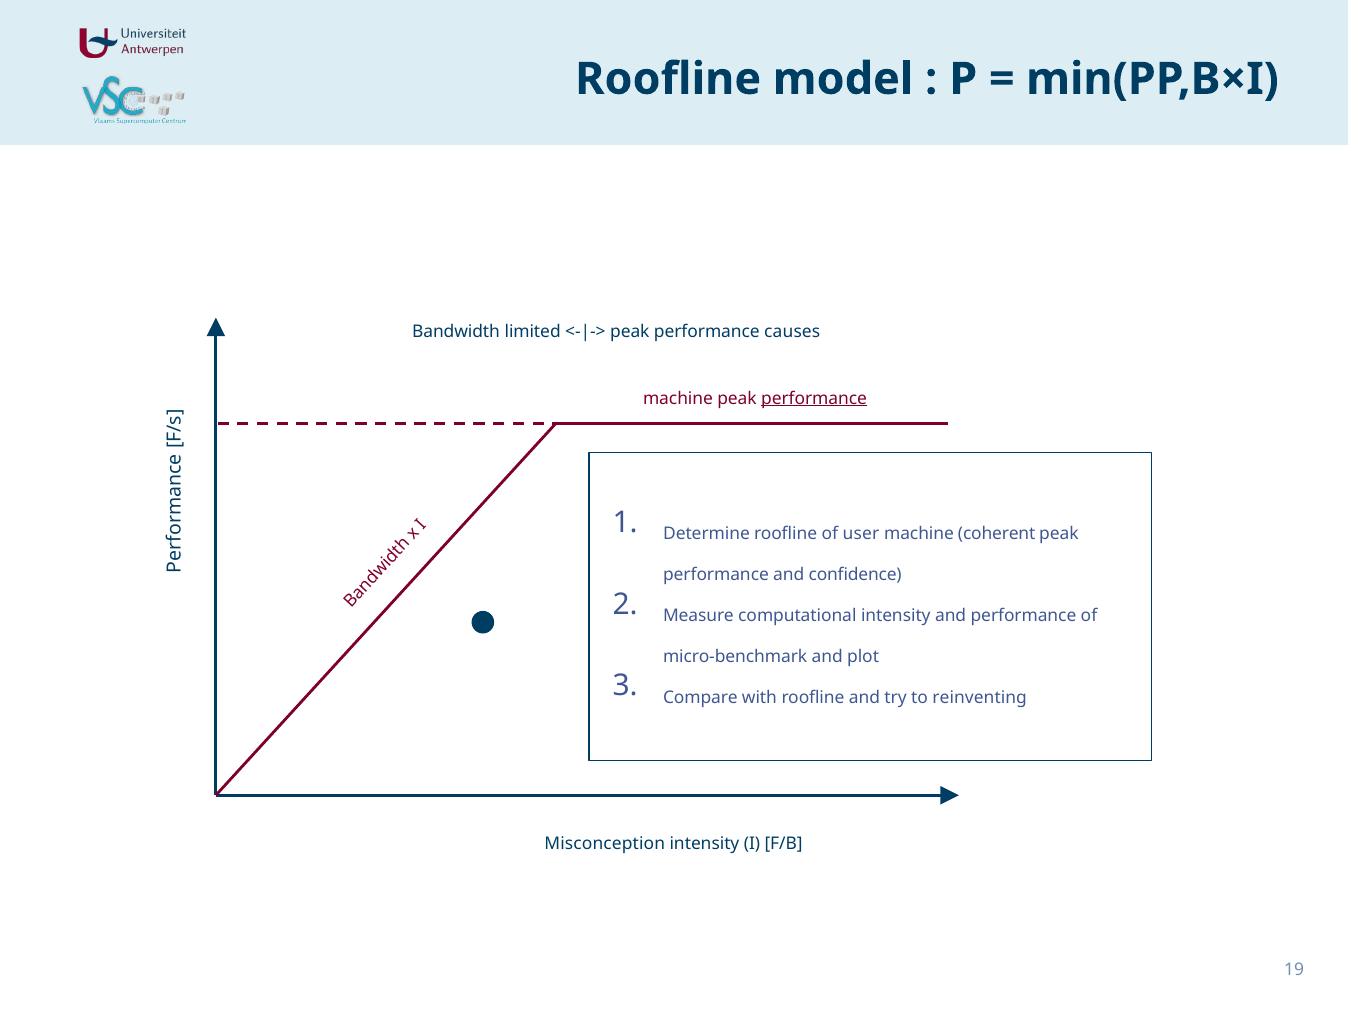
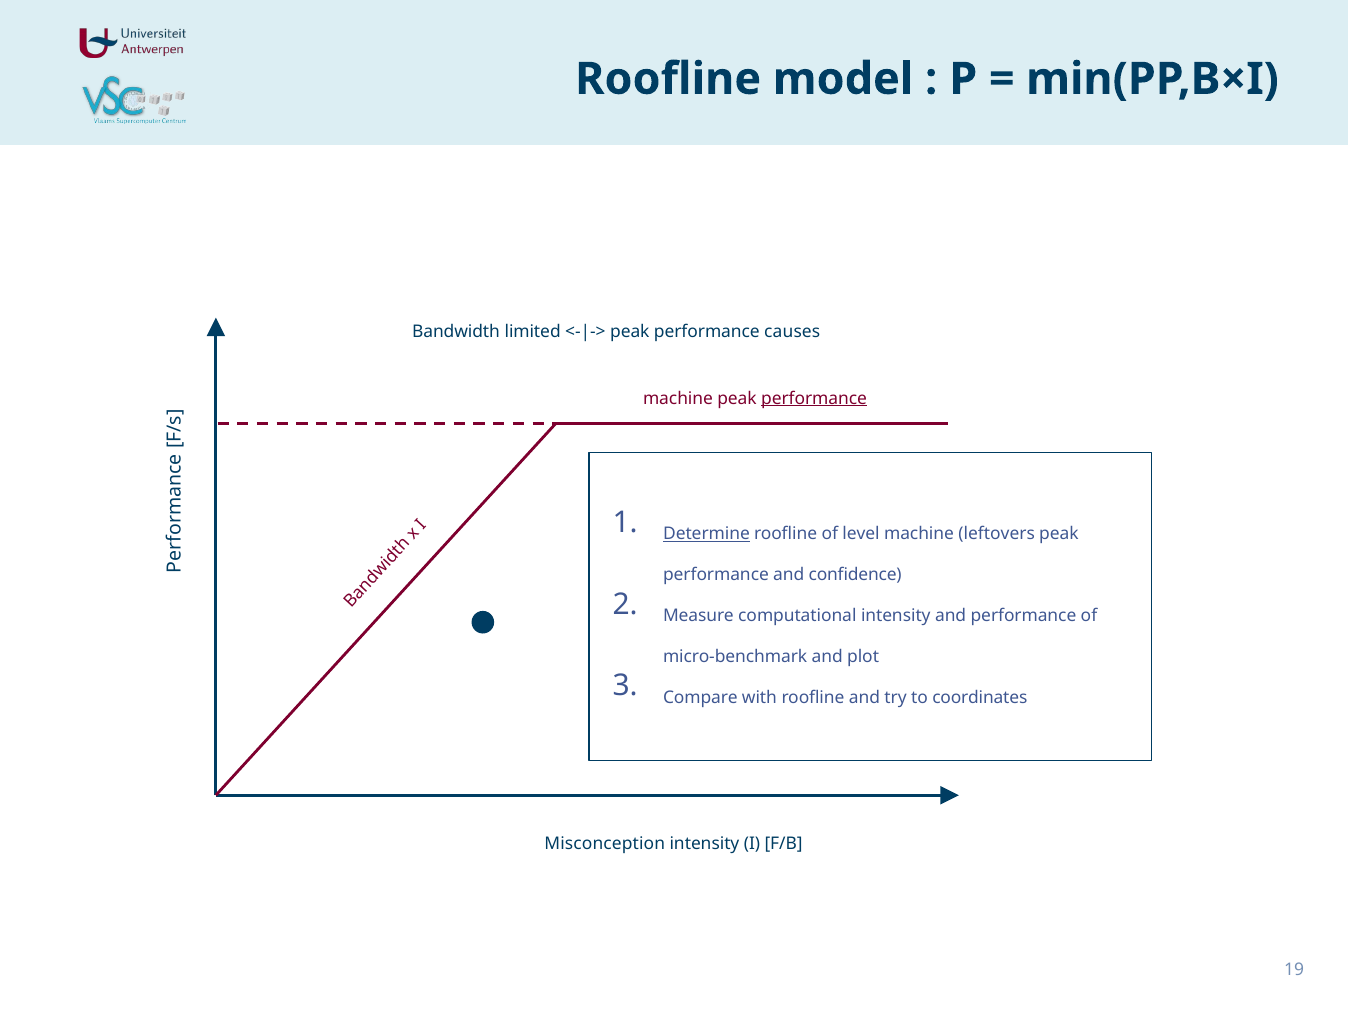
Determine underline: none -> present (706, 534)
user: user -> level (861, 534)
coherent: coherent -> leftovers (997, 534)
reinventing: reinventing -> coordinates (980, 698)
